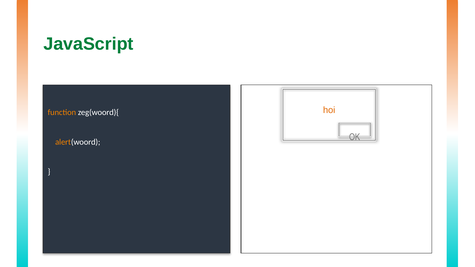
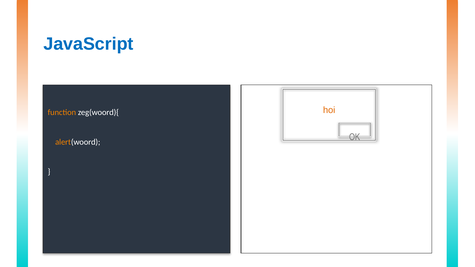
JavaScript colour: green -> blue (88, 44)
